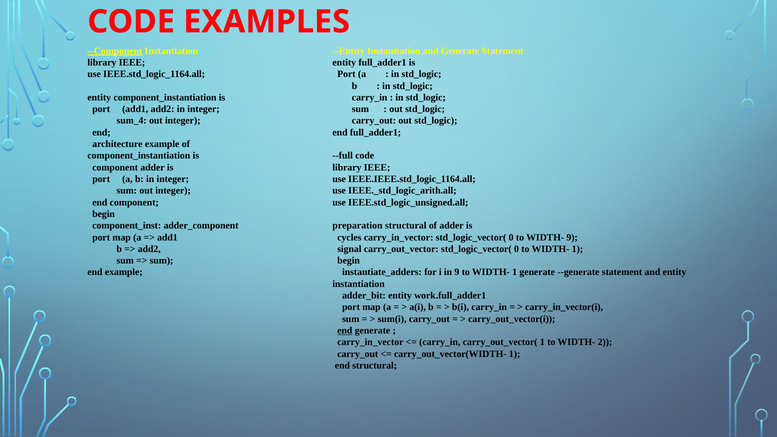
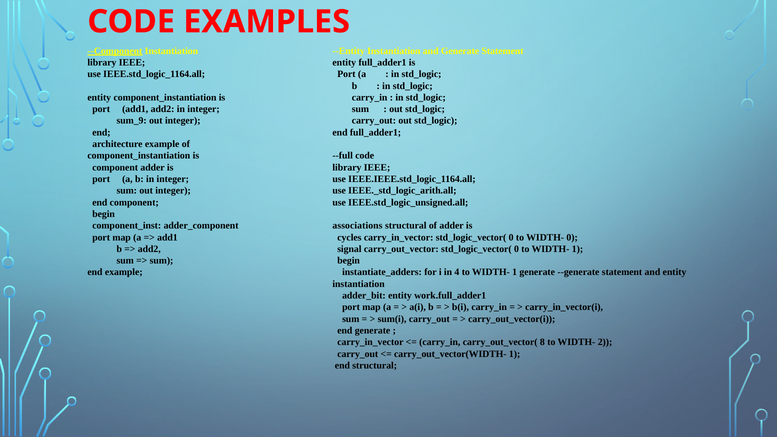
sum_4: sum_4 -> sum_9 (132, 121)
preparation: preparation -> associations (357, 226)
WIDTH- 9: 9 -> 0 (572, 237)
in 9: 9 -> 4 (457, 272)
end underline: present -> none (345, 331)
carry_out_vector( 1: 1 -> 8 (542, 342)
